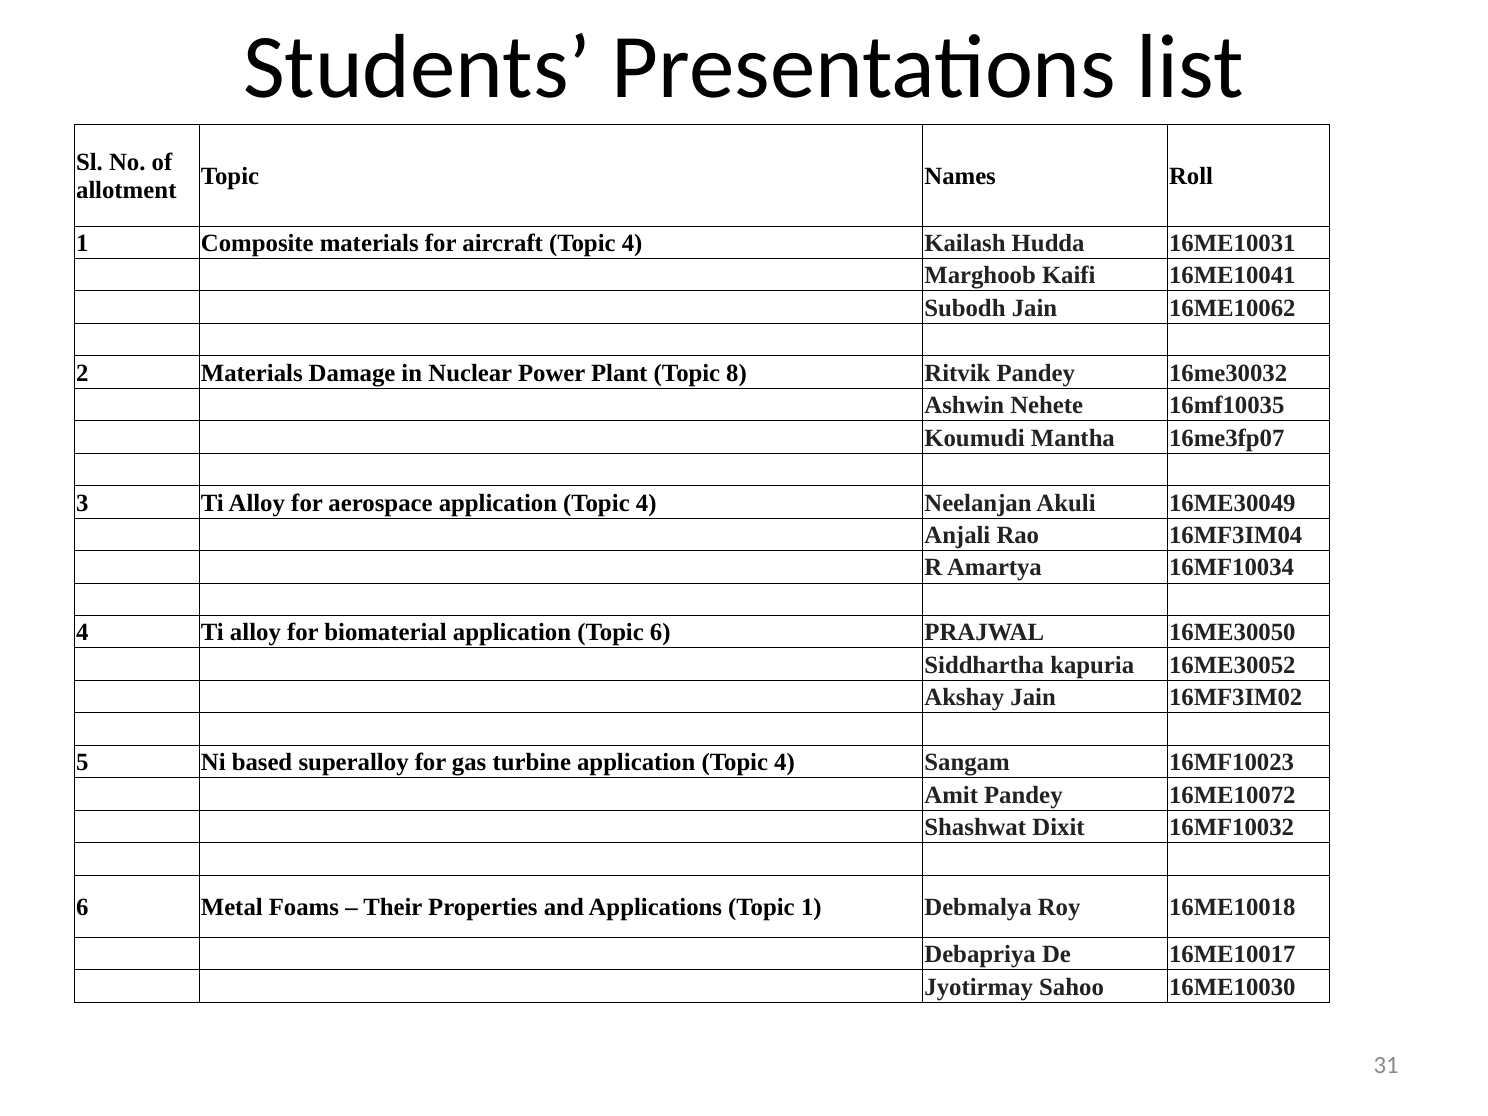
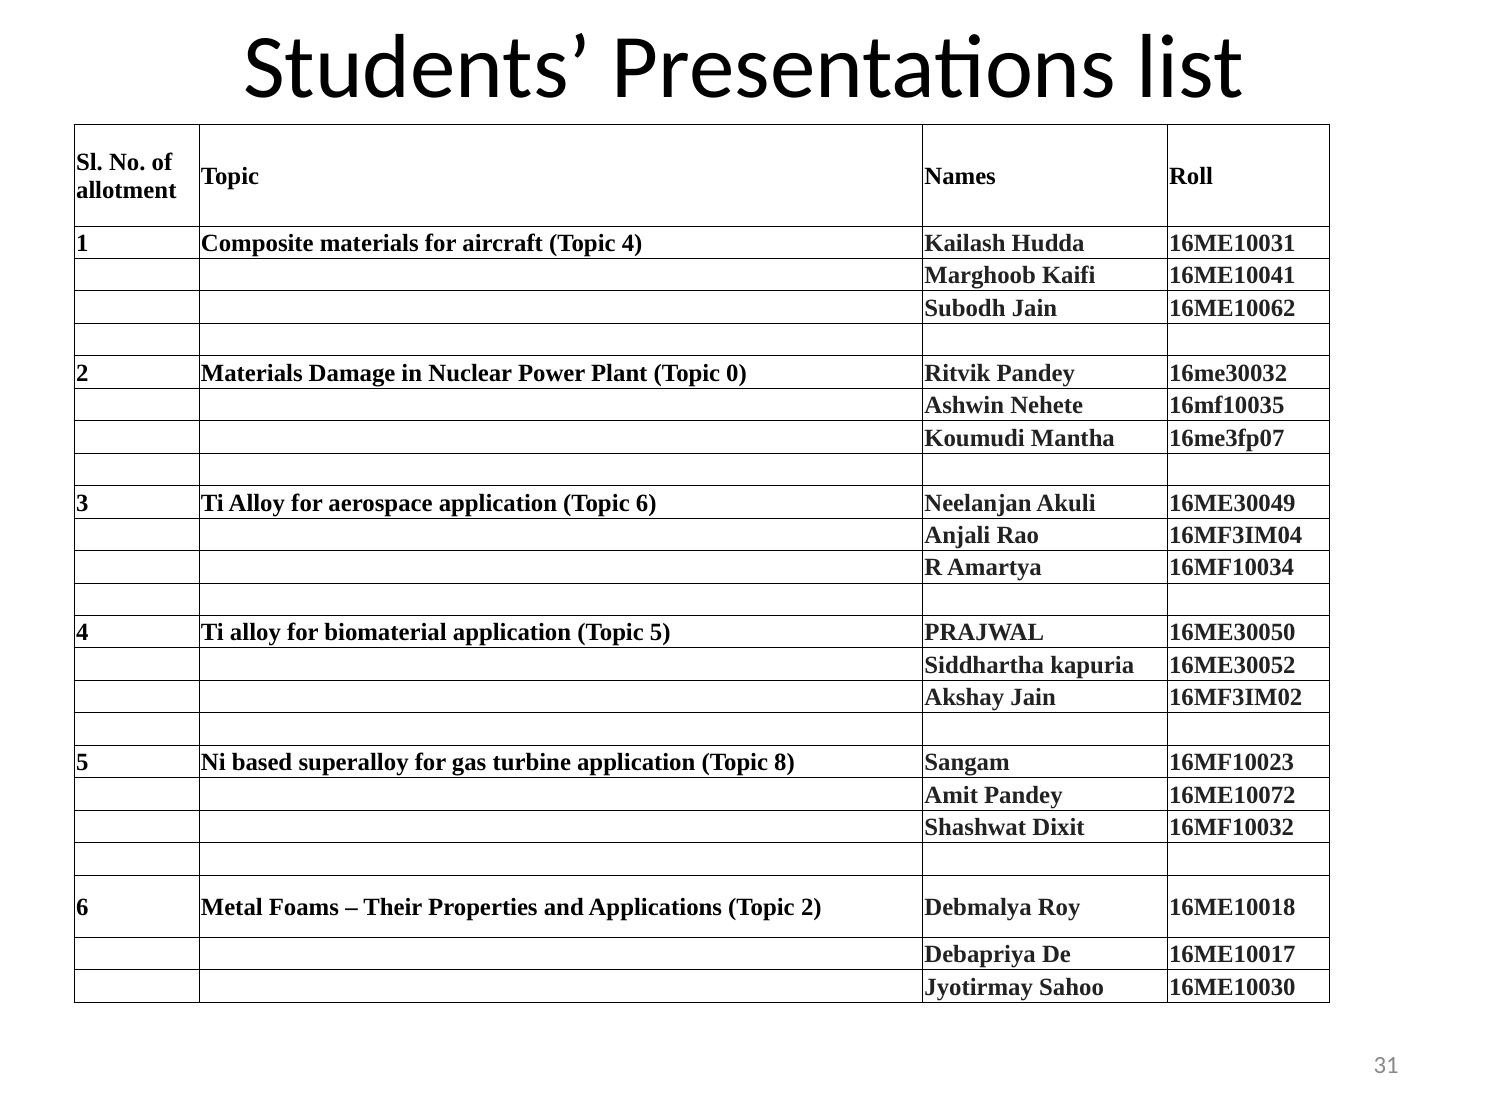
8: 8 -> 0 (737, 373)
aerospace application Topic 4: 4 -> 6 (646, 503)
Topic 6: 6 -> 5 (660, 633)
turbine application Topic 4: 4 -> 8 (785, 763)
Topic 1: 1 -> 2 (811, 907)
